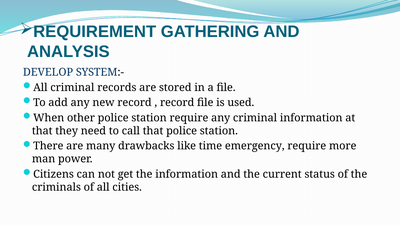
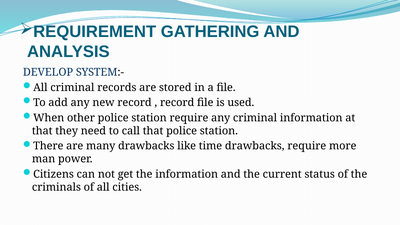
time emergency: emergency -> drawbacks (255, 146)
